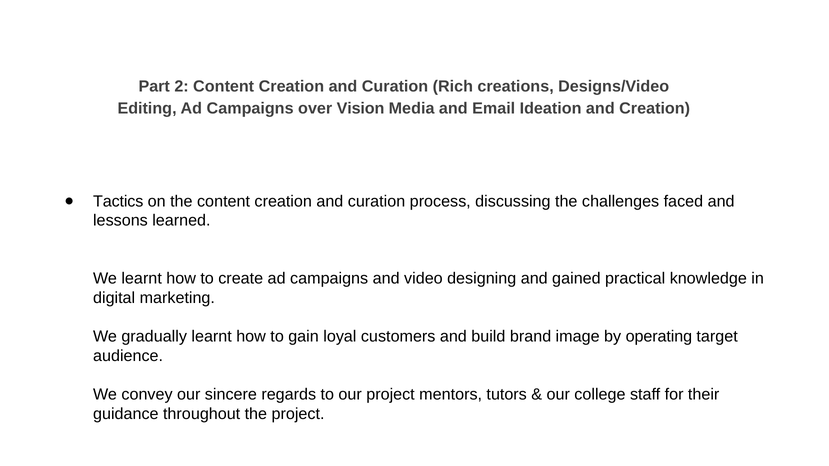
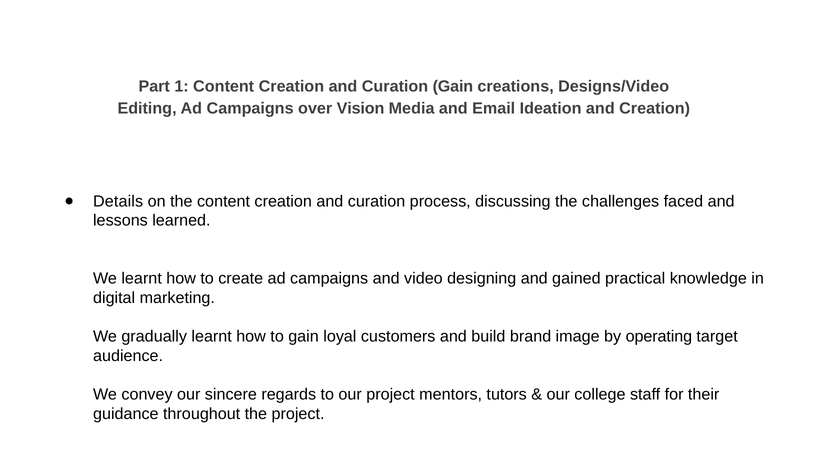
2: 2 -> 1 (182, 86)
Curation Rich: Rich -> Gain (453, 86)
Tactics: Tactics -> Details (118, 201)
